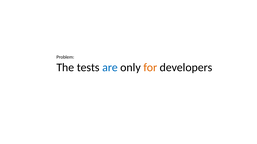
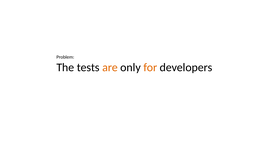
are colour: blue -> orange (110, 68)
